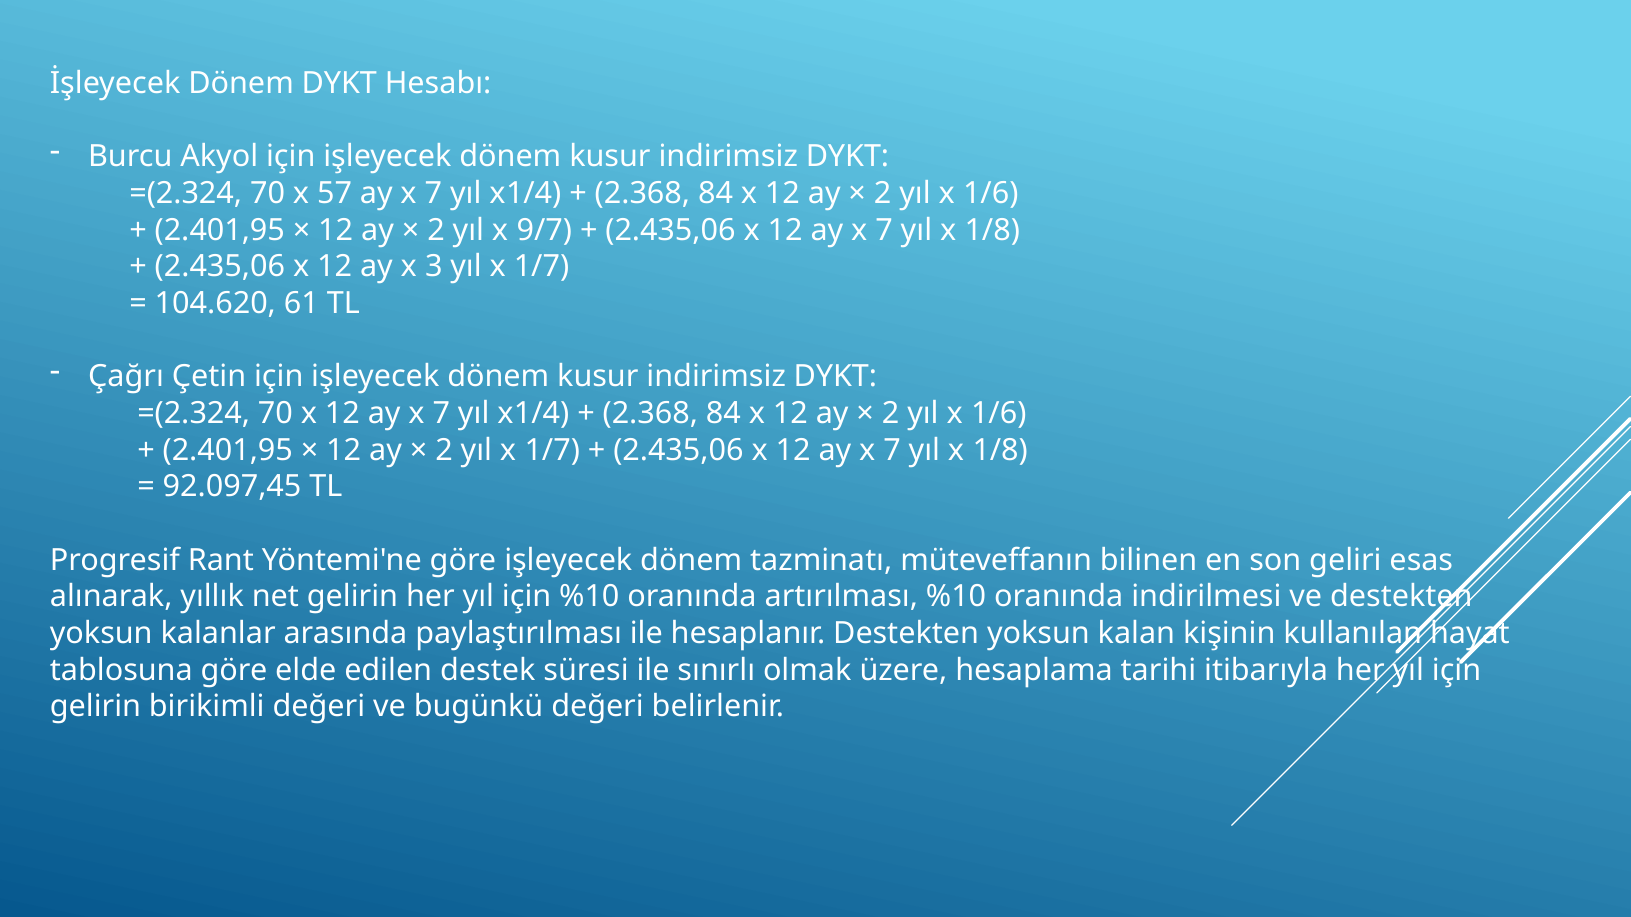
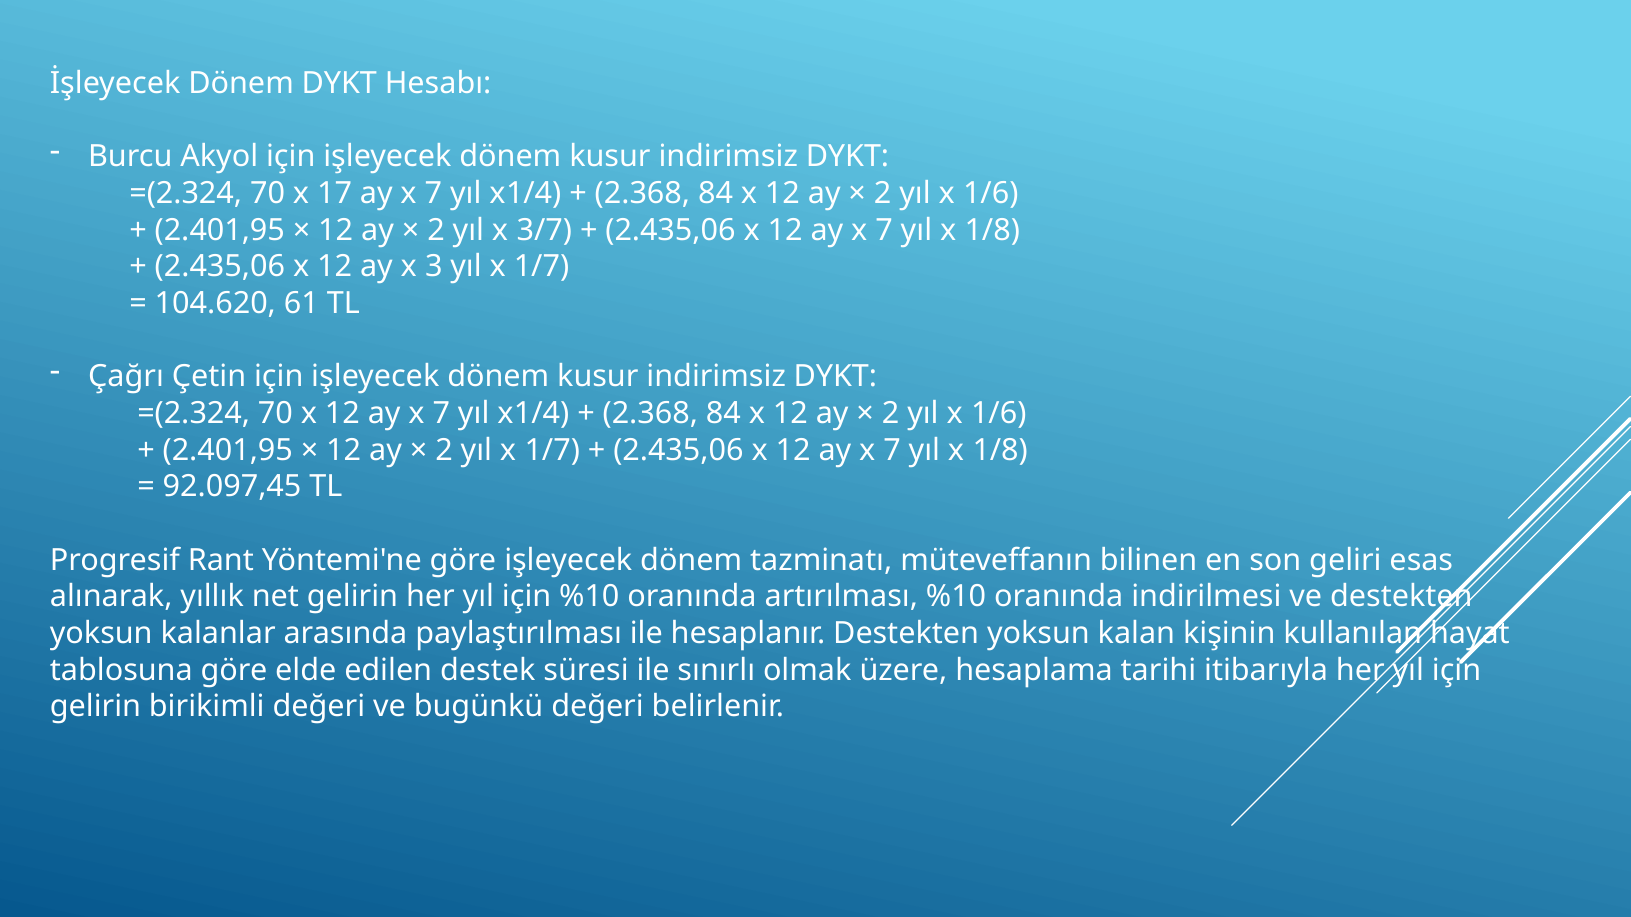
57: 57 -> 17 (335, 193)
9/7: 9/7 -> 3/7 (544, 230)
